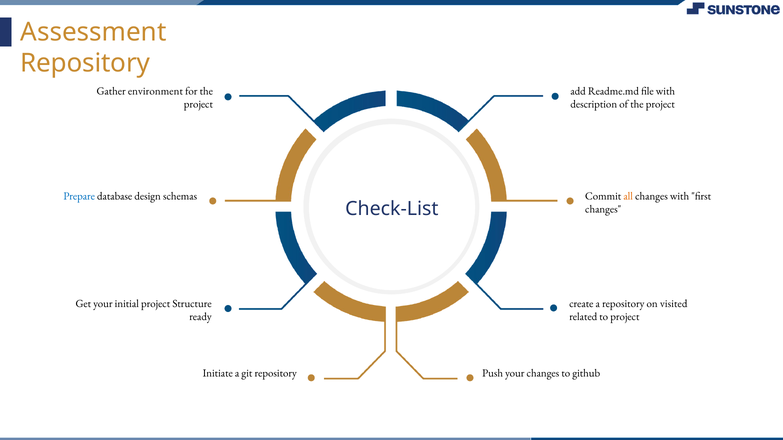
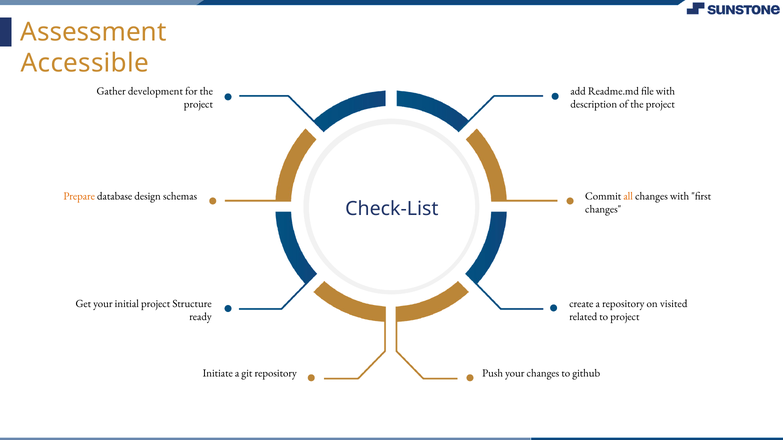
Repository: Repository -> Accessible (85, 63)
environment: environment -> development (155, 91)
Prepare colour: blue -> orange (79, 196)
